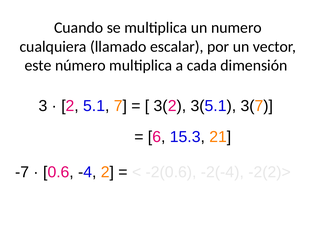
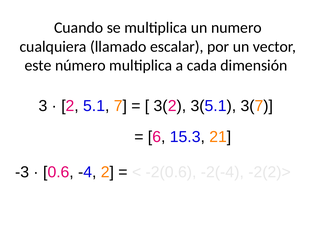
-7: -7 -> -3 (22, 172)
